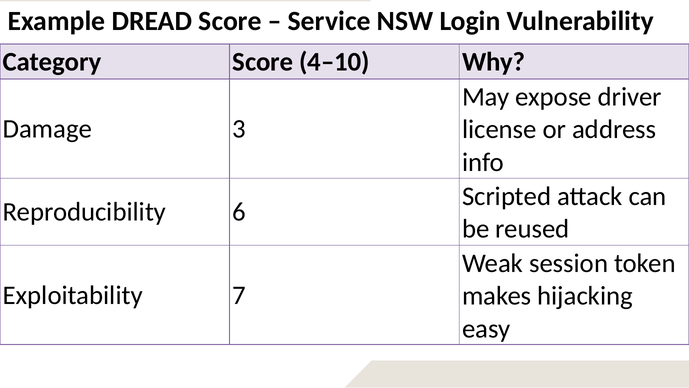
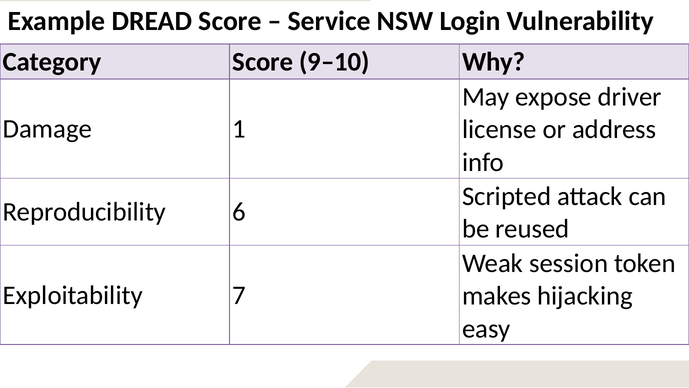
4–10: 4–10 -> 9–10 (334, 62)
3: 3 -> 1 (239, 129)
